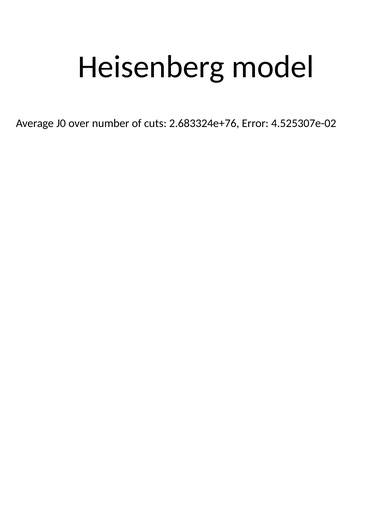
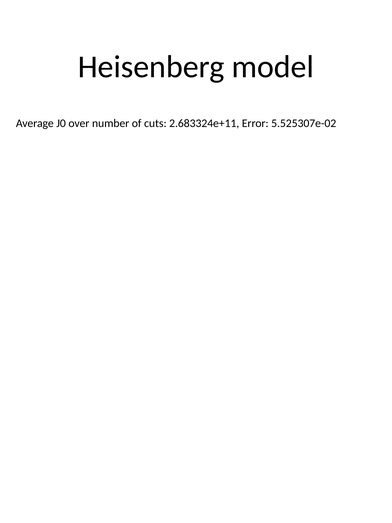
2.683324e+76: 2.683324e+76 -> 2.683324e+11 (204, 123)
4.525307e-02: 4.525307e-02 -> 5.525307e-02 (304, 123)
